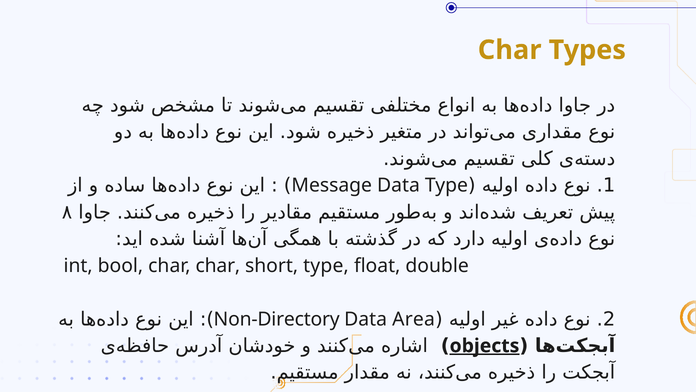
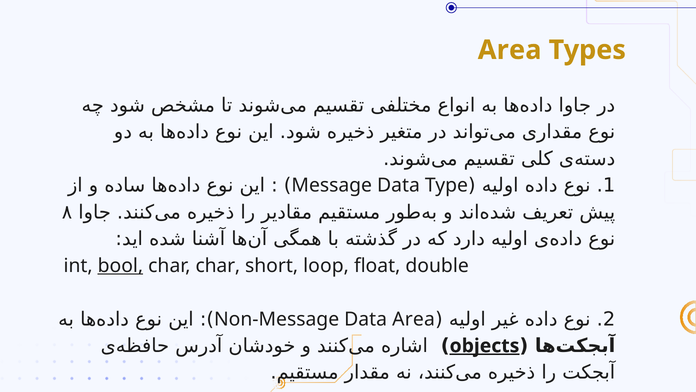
Char: Char -> Area (510, 50)
bool underline: none -> present (120, 265)
short type: type -> loop (326, 265)
Non-Directory: Non-Directory -> Non-Message (277, 319)
